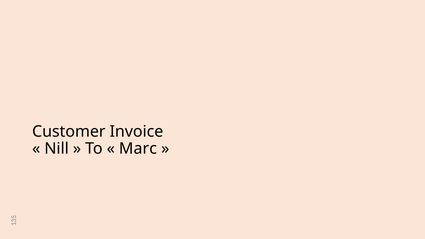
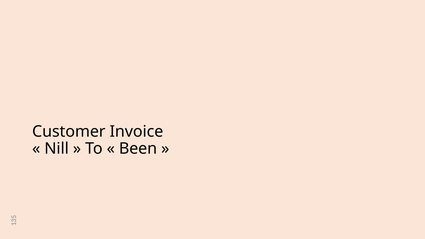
Marc: Marc -> Been (138, 149)
